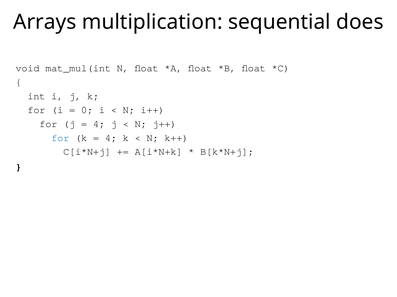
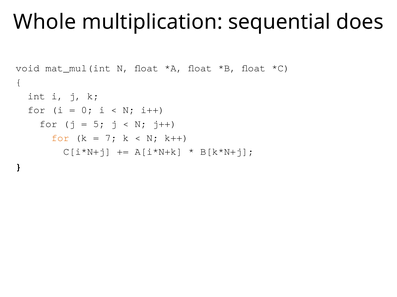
Arrays: Arrays -> Whole (45, 22)
4: 4 -> 5 (99, 124)
for colour: blue -> orange (60, 138)
4: 4 -> 7 (111, 138)
